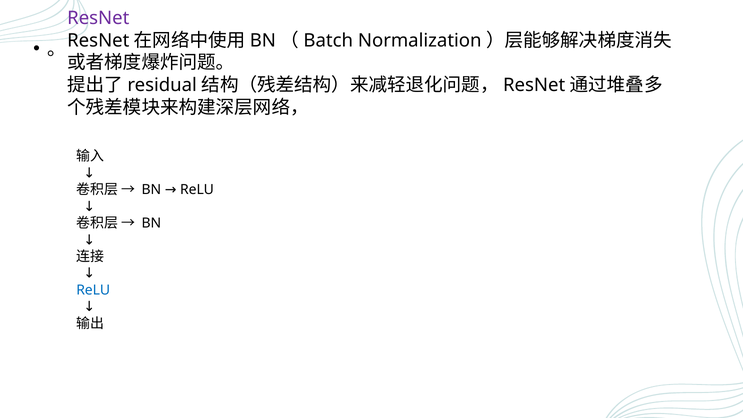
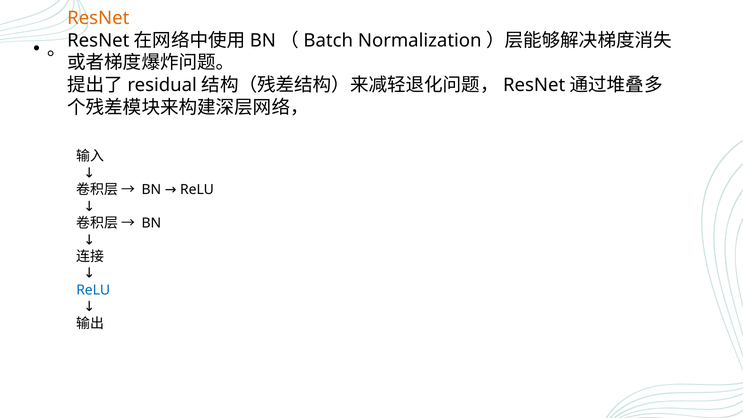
ResNet colour: purple -> orange (98, 18)
